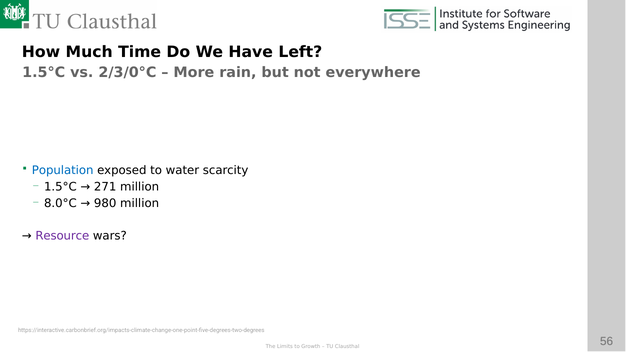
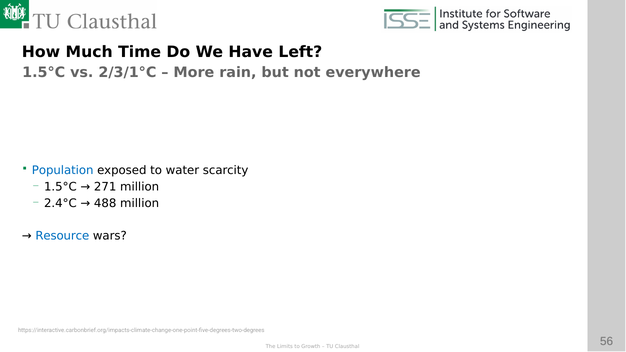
2/3/0°C: 2/3/0°C -> 2/3/1°C (127, 72)
8.0°C: 8.0°C -> 2.4°C (60, 203)
980: 980 -> 488 (105, 203)
Resource colour: purple -> blue (62, 236)
